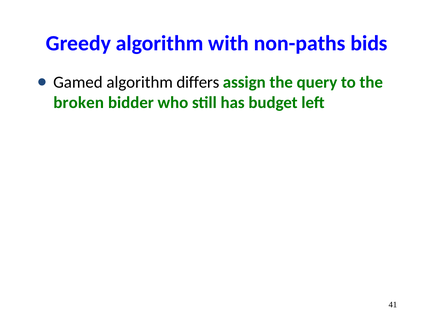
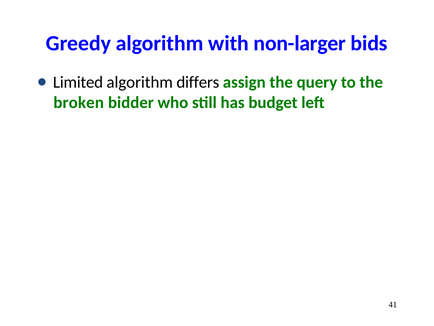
non-paths: non-paths -> non-larger (300, 43)
Gamed: Gamed -> Limited (78, 82)
